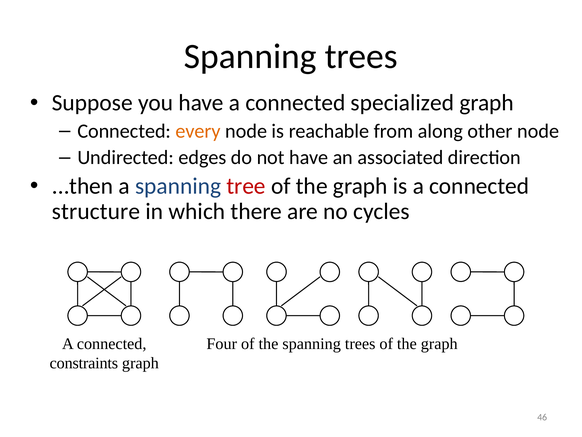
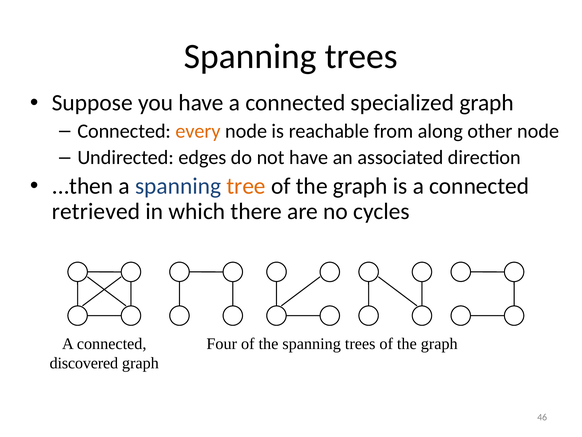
tree colour: red -> orange (246, 186)
structure: structure -> retrieved (96, 211)
constraints: constraints -> discovered (84, 363)
